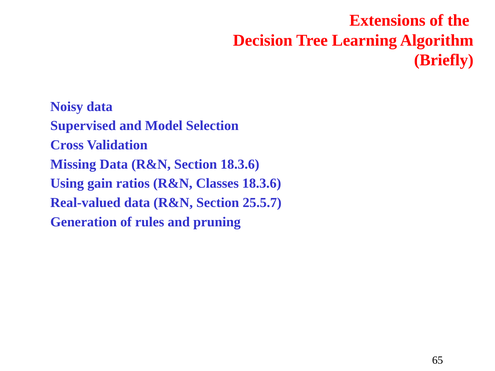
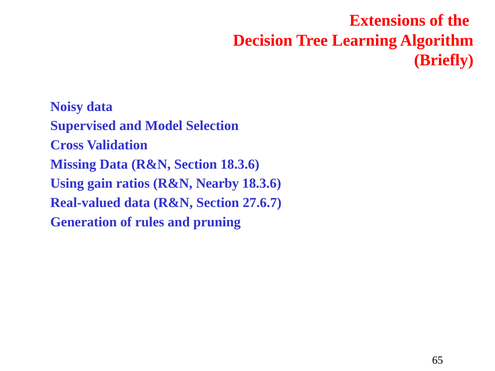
Classes: Classes -> Nearby (217, 184)
25.5.7: 25.5.7 -> 27.6.7 (262, 203)
